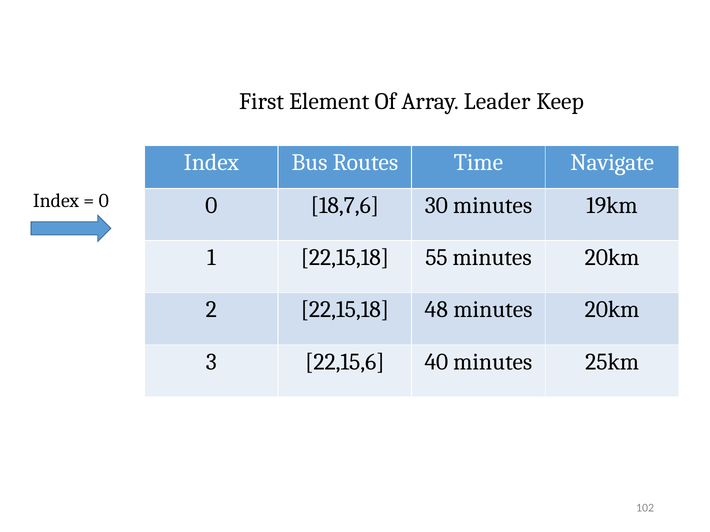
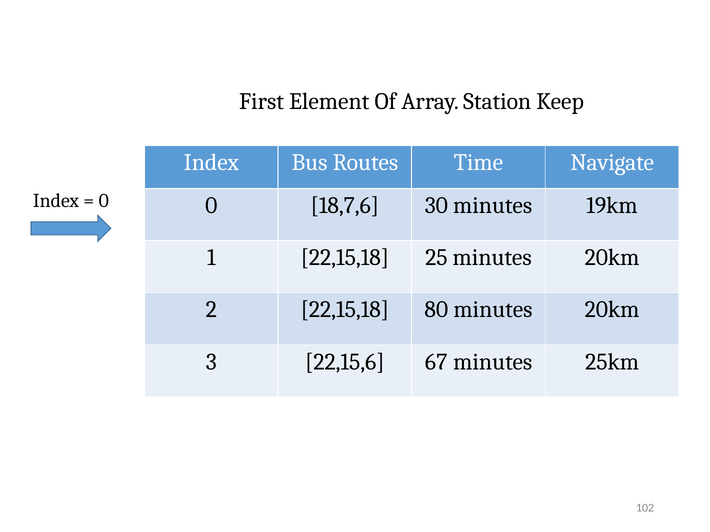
Leader: Leader -> Station (497, 102)
55: 55 -> 25 (436, 258)
48: 48 -> 80 (436, 310)
40: 40 -> 67 (436, 362)
